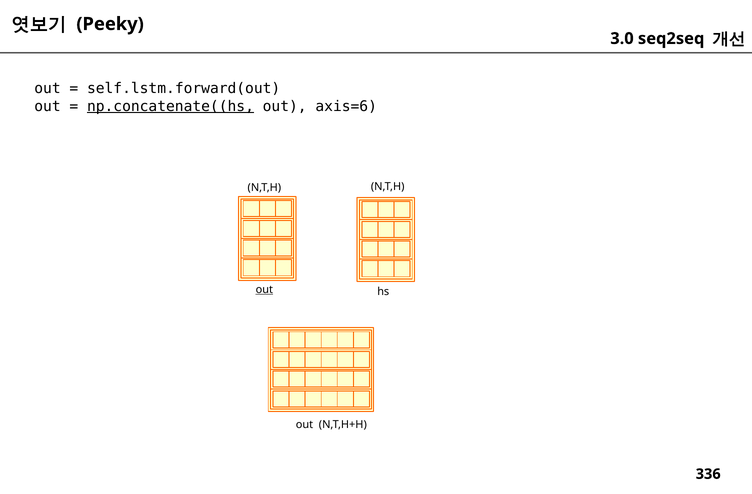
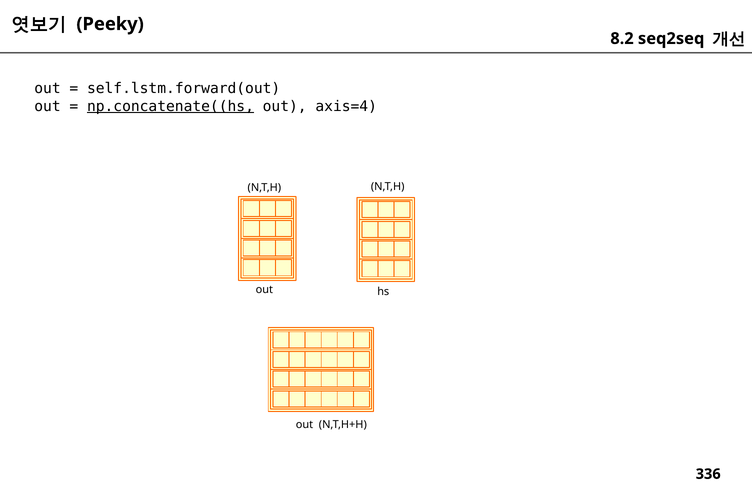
3.0: 3.0 -> 8.2 (622, 39)
axis=6: axis=6 -> axis=4 (346, 106)
out underline: present -> none (264, 289)
